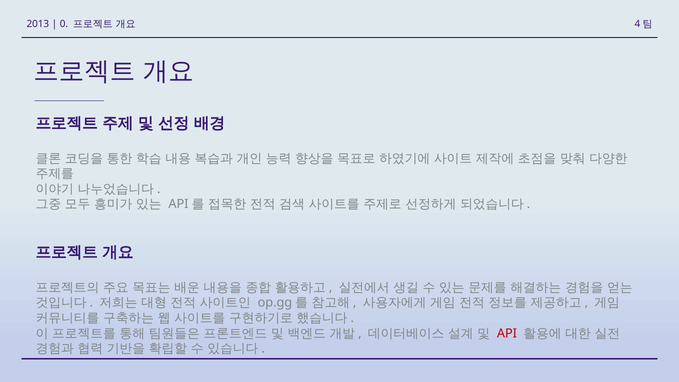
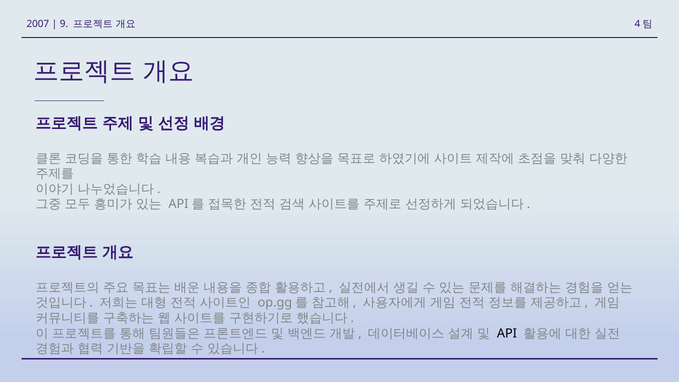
2013: 2013 -> 2007 (38, 24)
0: 0 -> 9 (64, 24)
API colour: red -> black (507, 333)
